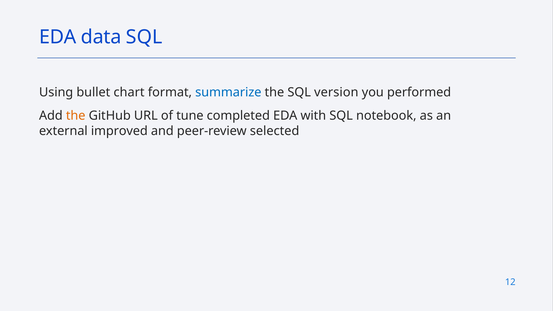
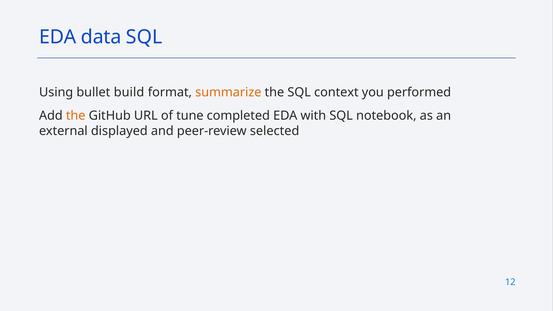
chart: chart -> build (129, 92)
summarize colour: blue -> orange (228, 92)
version: version -> context (336, 92)
improved: improved -> displayed (119, 131)
